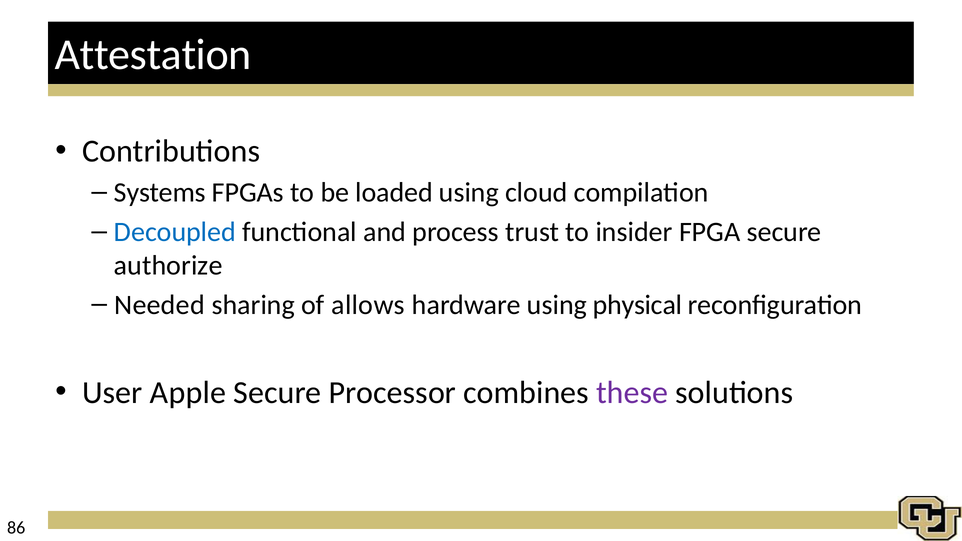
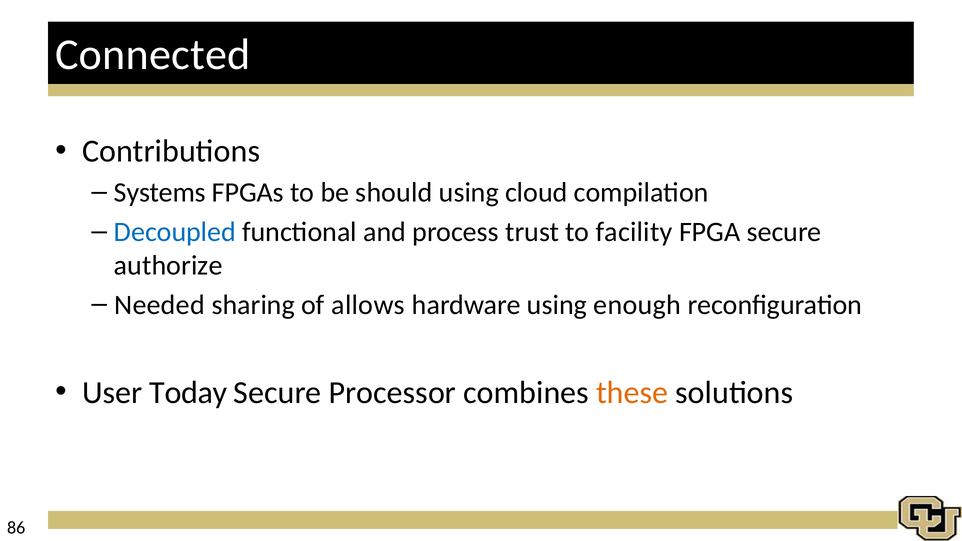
Attestation: Attestation -> Connected (153, 55)
loaded: loaded -> should (394, 193)
insider: insider -> facility (634, 232)
physical: physical -> enough (637, 305)
Apple: Apple -> Today (188, 393)
these colour: purple -> orange (632, 393)
